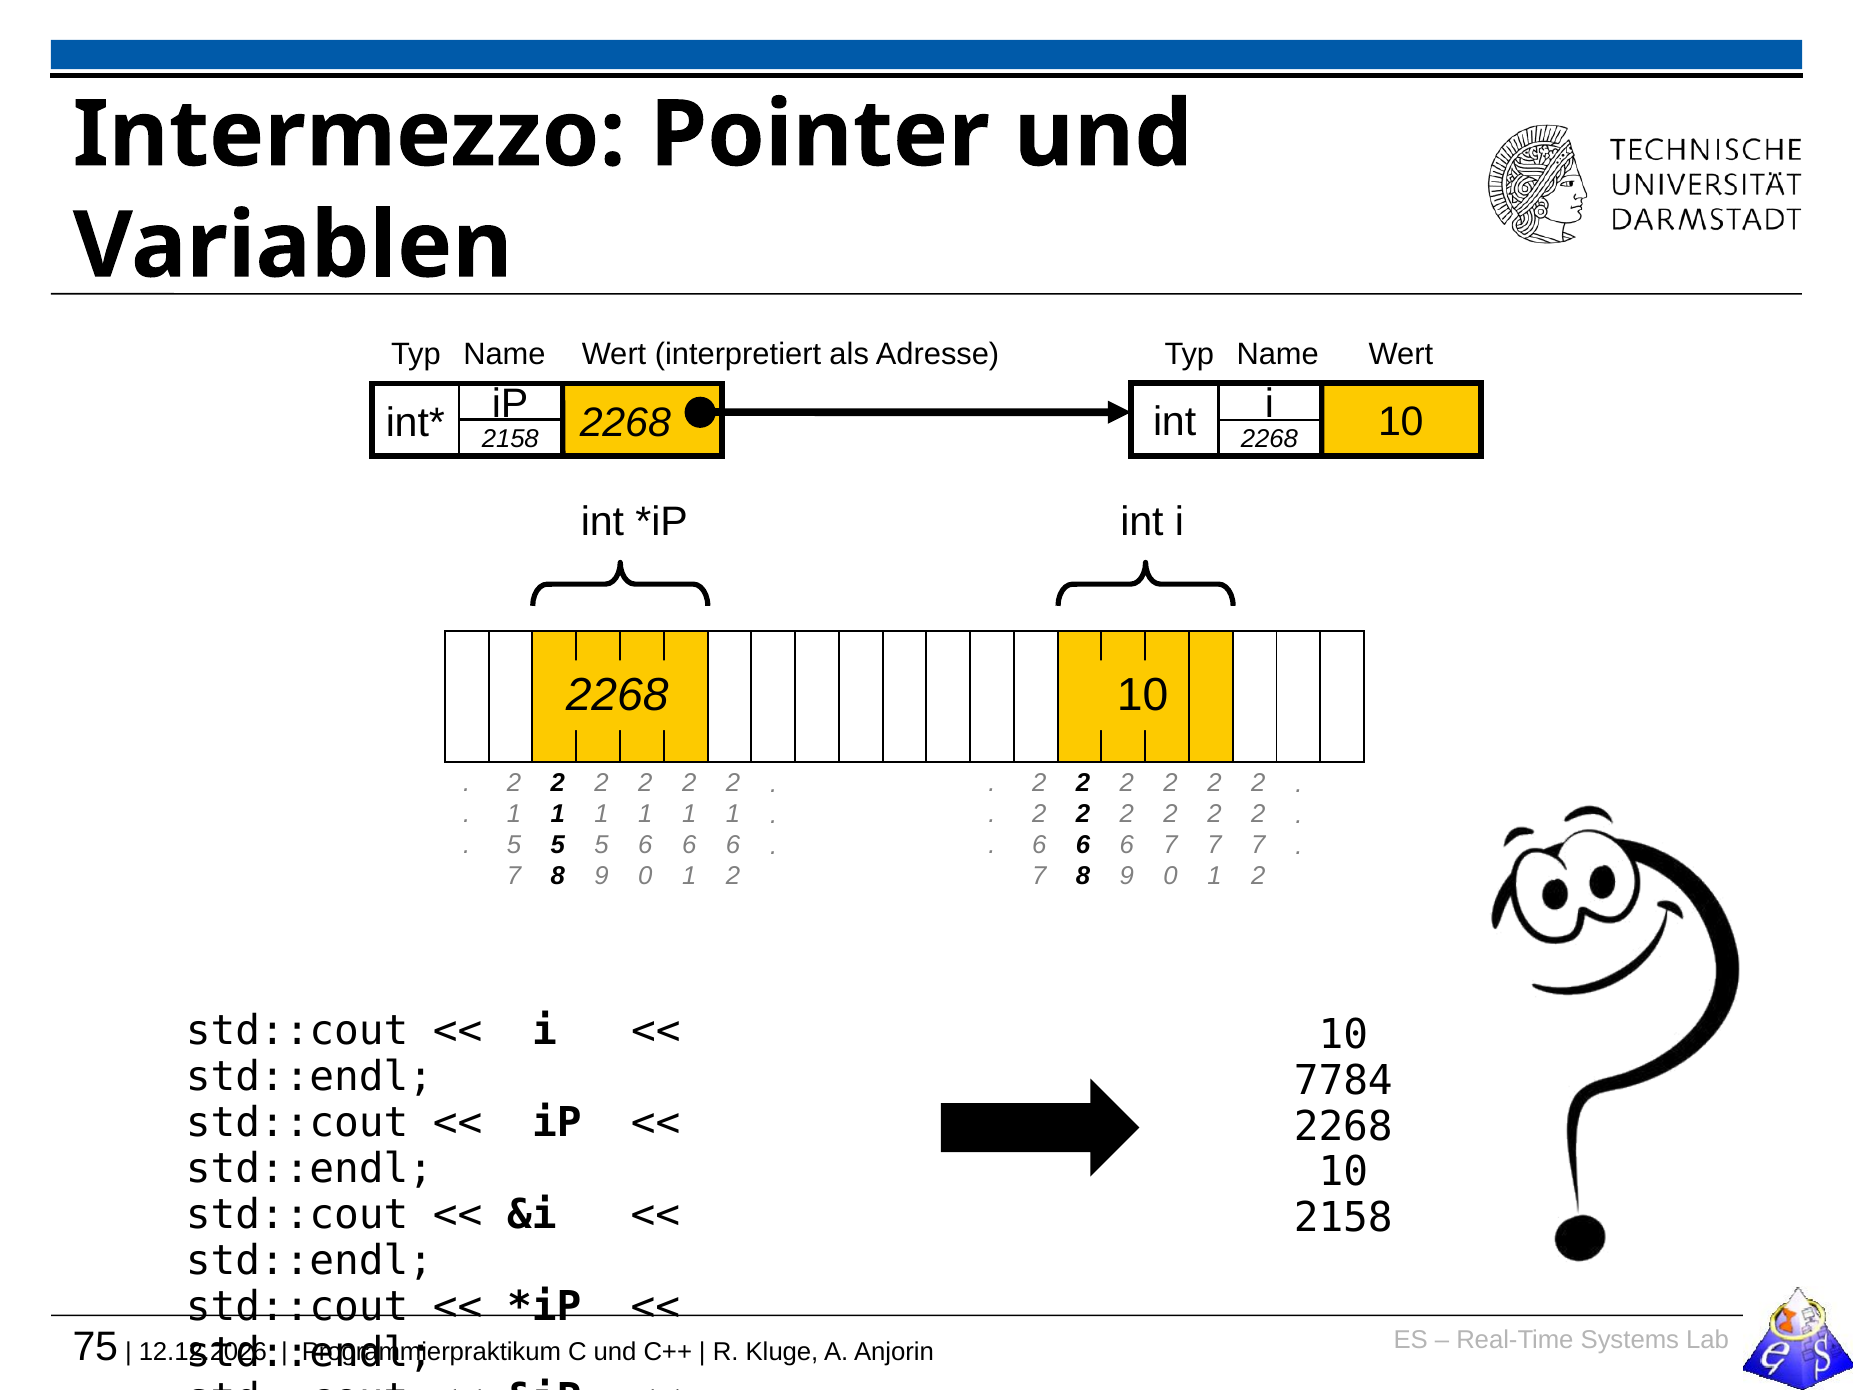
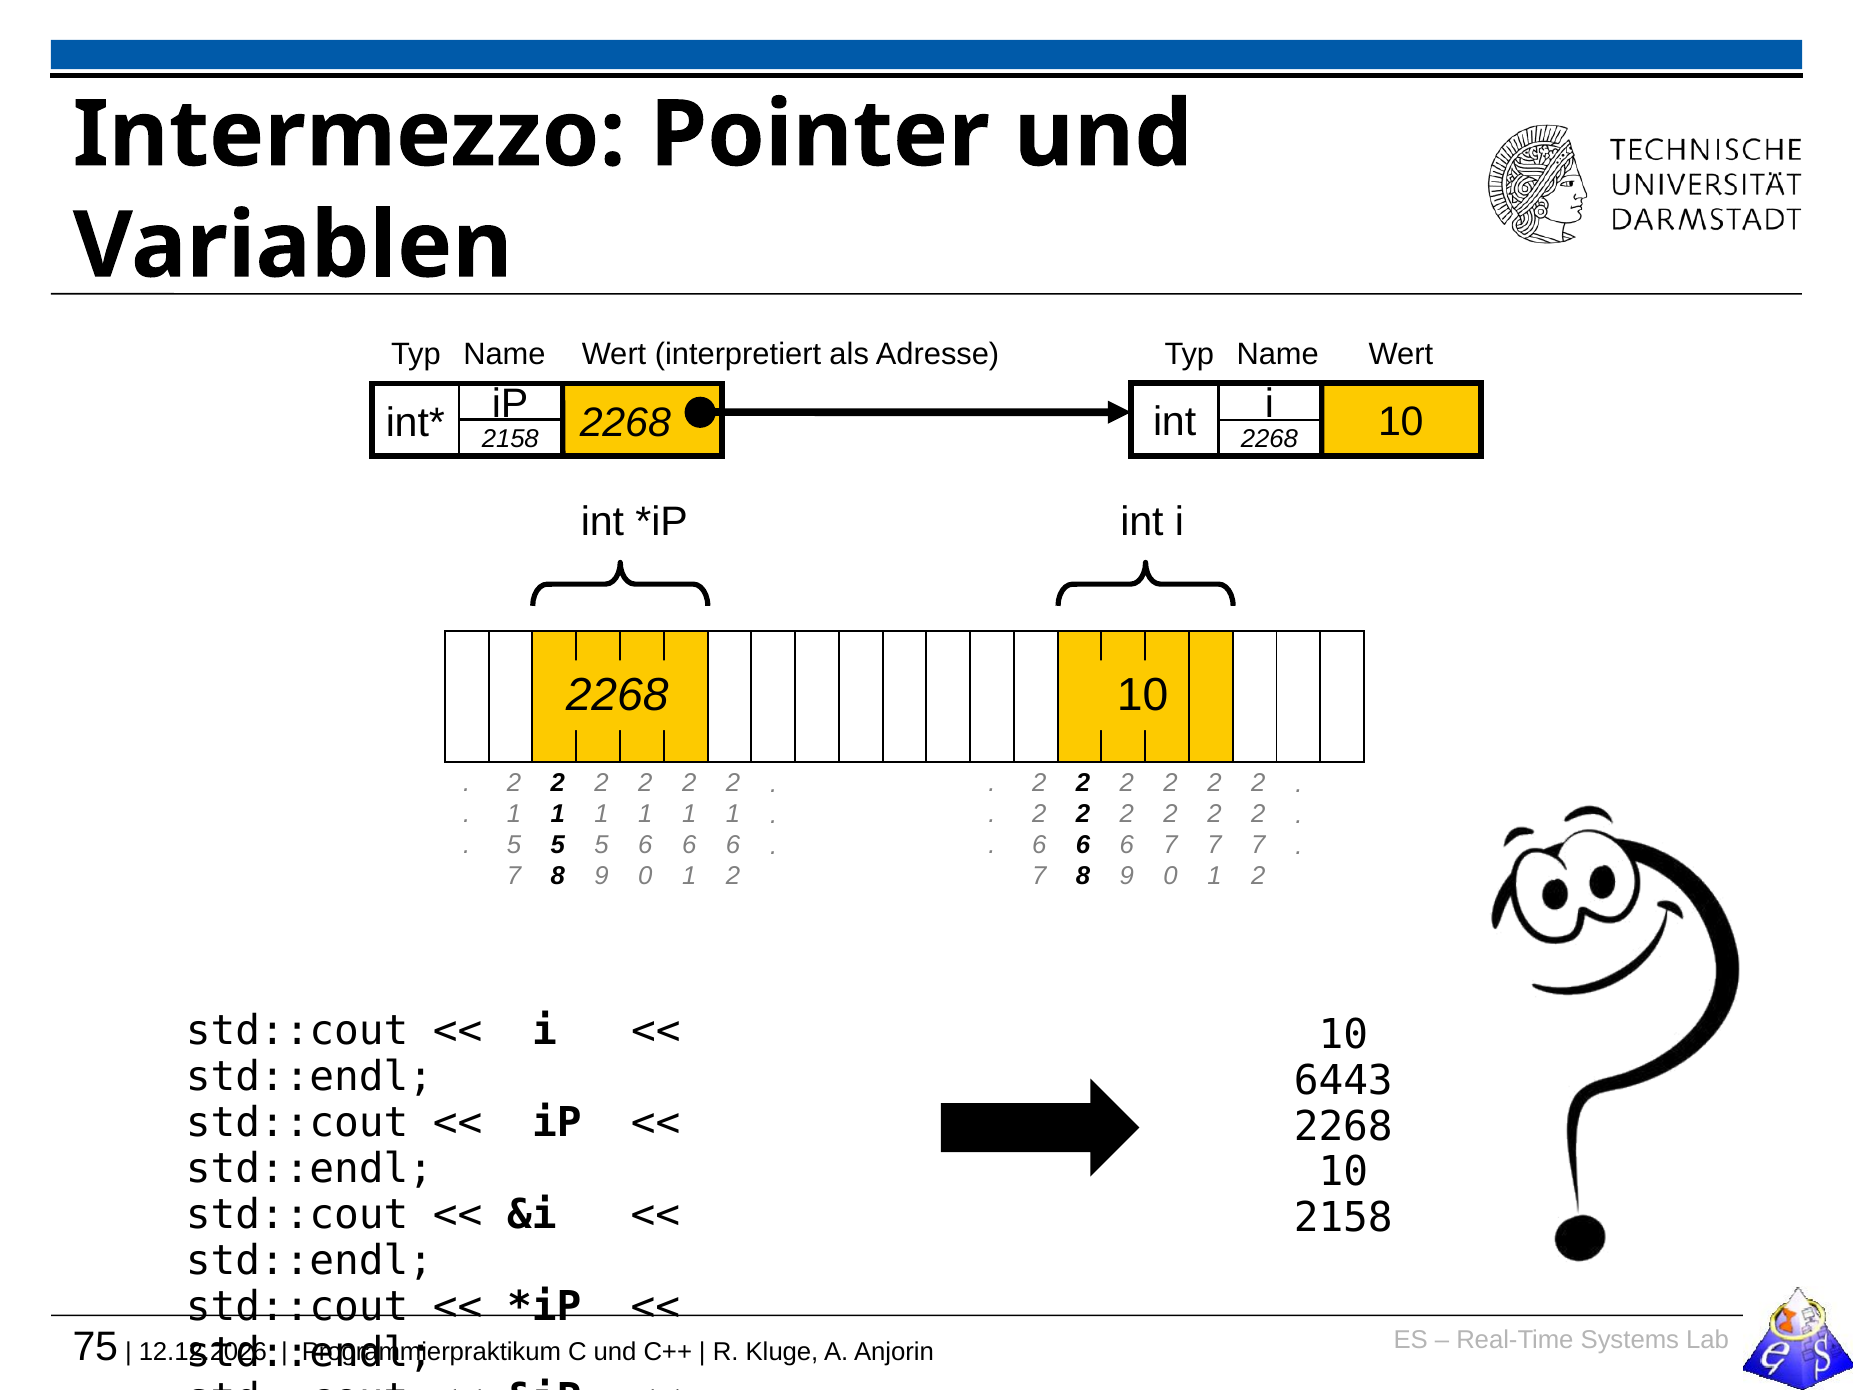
7784: 7784 -> 6443 (1343, 1080)
